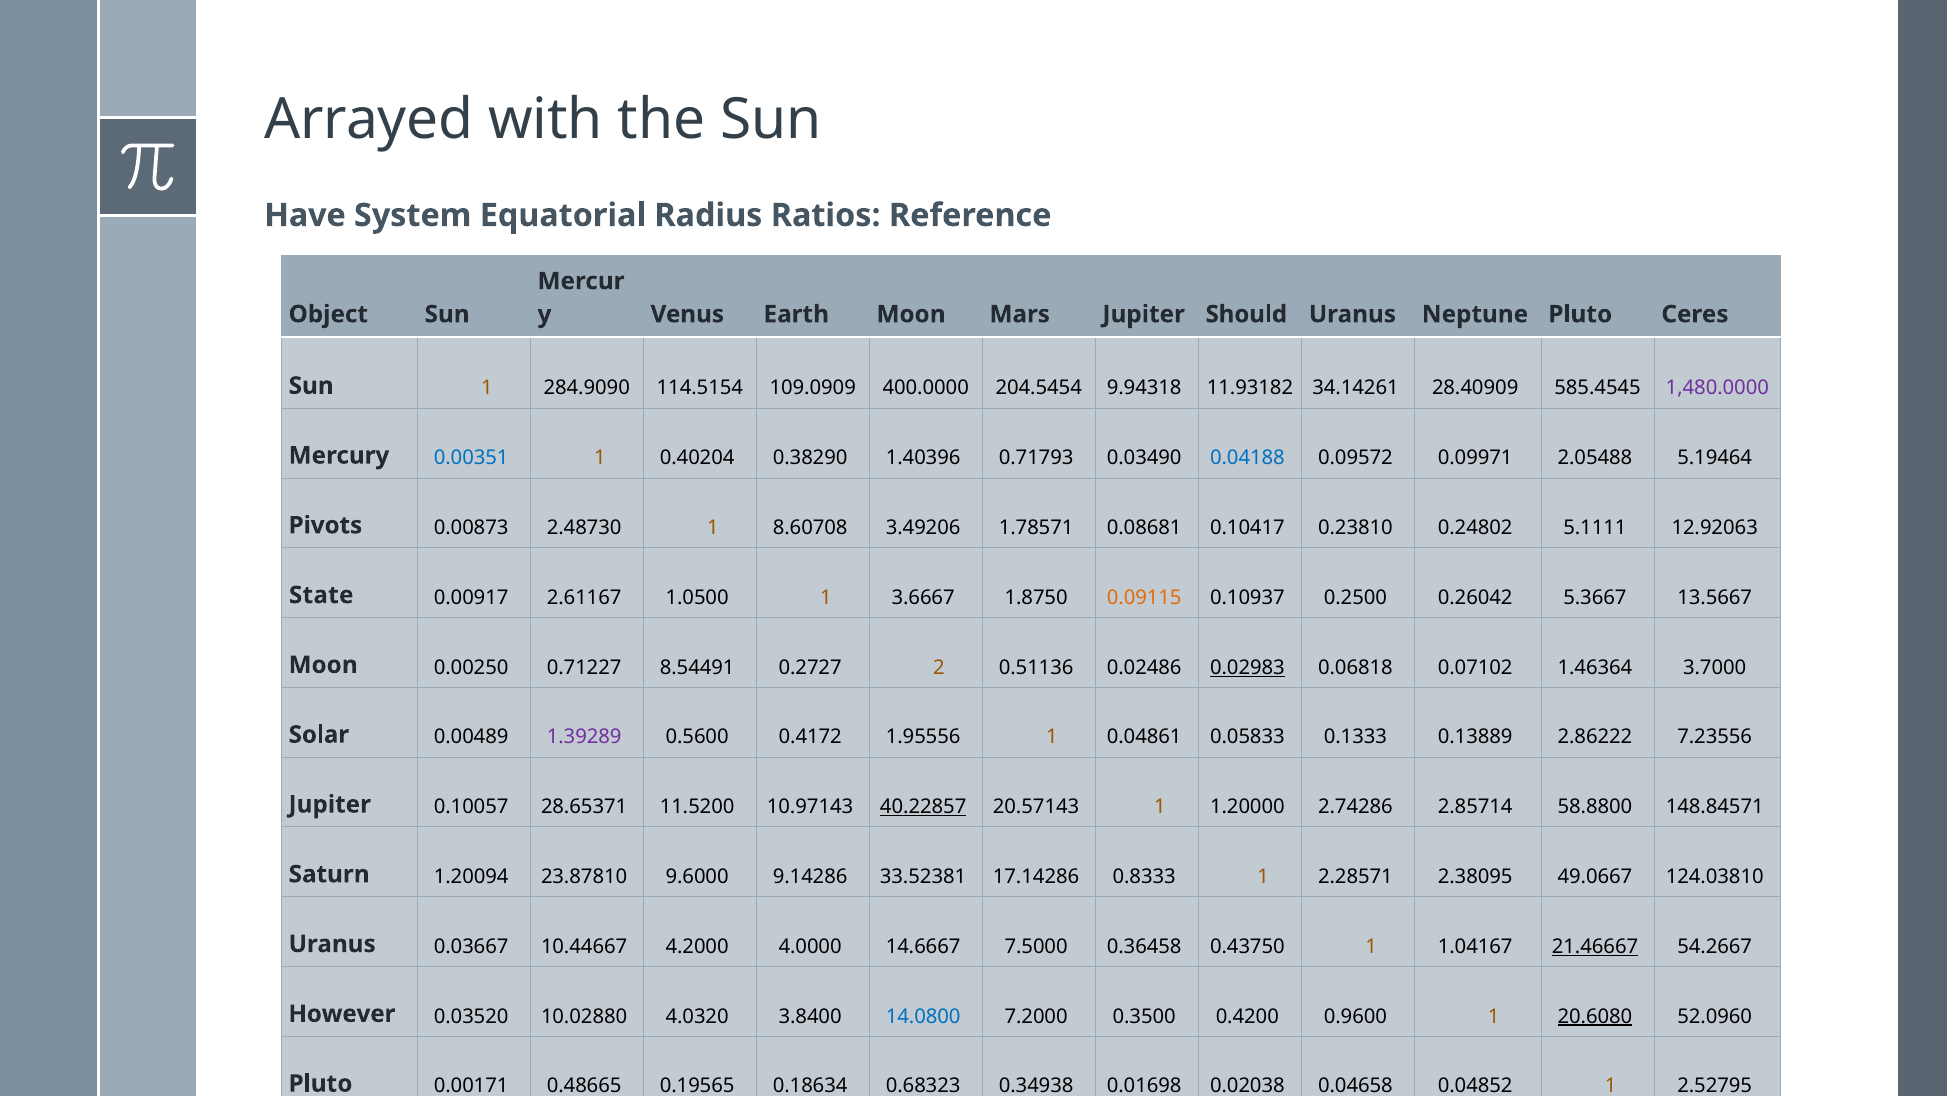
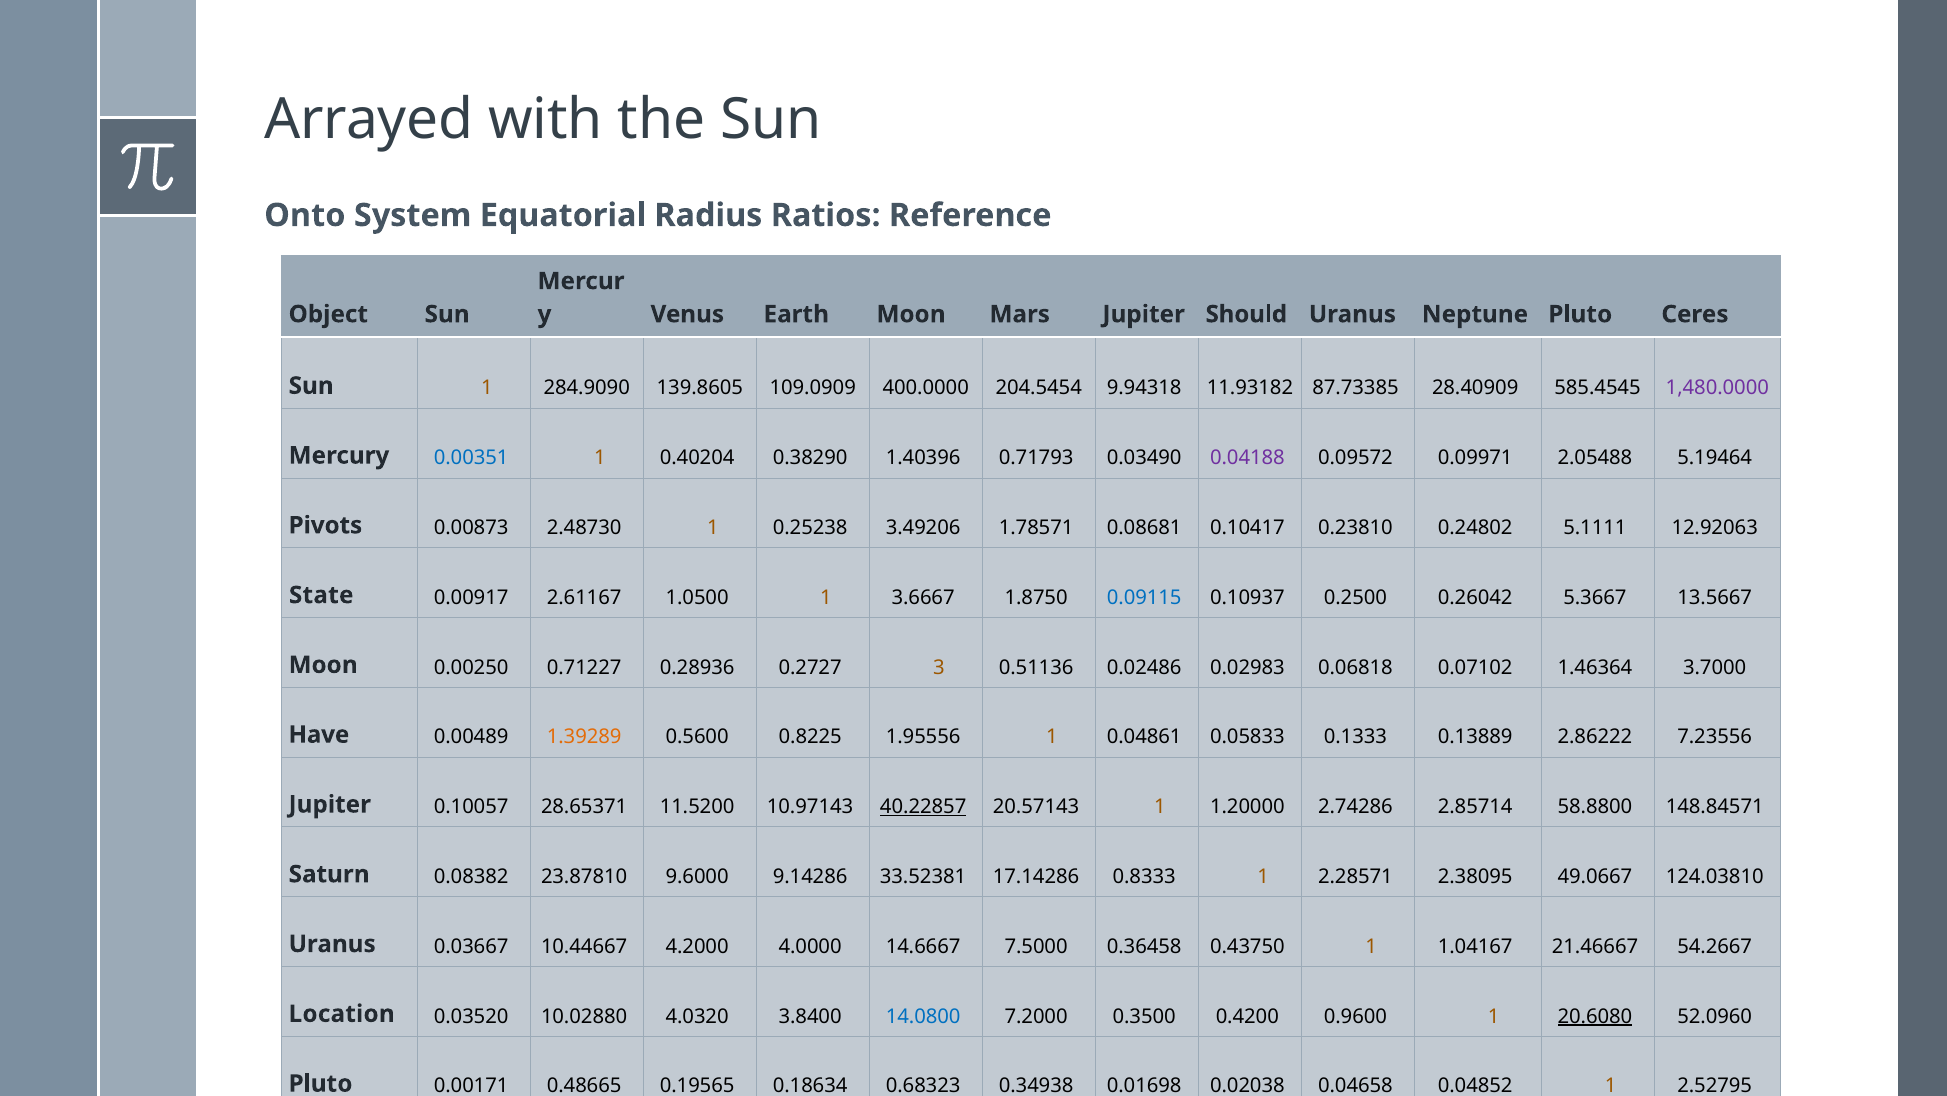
Have: Have -> Onto (305, 215)
114.5154: 114.5154 -> 139.8605 (700, 387)
34.14261: 34.14261 -> 87.73385 (1356, 387)
0.04188 colour: blue -> purple (1247, 458)
8.60708: 8.60708 -> 0.25238 (810, 528)
0.09115 colour: orange -> blue (1144, 597)
8.54491: 8.54491 -> 0.28936 (697, 667)
2: 2 -> 3 (939, 667)
0.02983 underline: present -> none (1247, 667)
Solar: Solar -> Have (319, 734)
1.39289 colour: purple -> orange (584, 737)
0.4172: 0.4172 -> 0.8225 (810, 737)
1.20094: 1.20094 -> 0.08382 (471, 876)
21.46667 underline: present -> none (1595, 946)
However: However -> Location (342, 1013)
